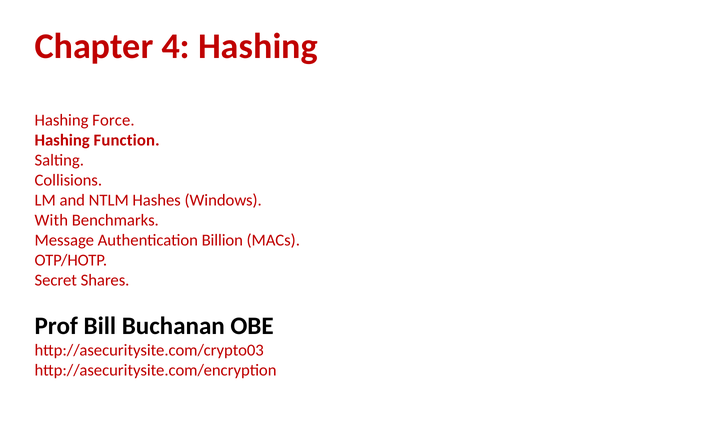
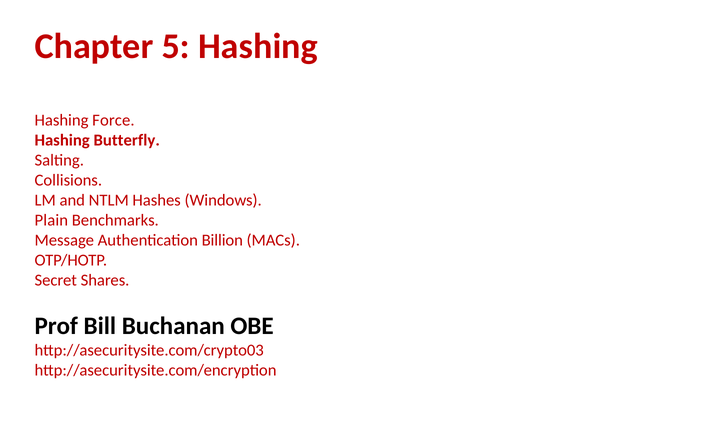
4: 4 -> 5 (176, 47)
Function: Function -> Butterfly (127, 140)
With: With -> Plain (51, 220)
